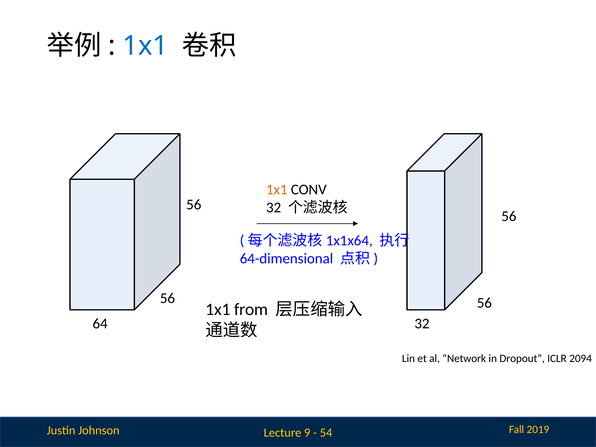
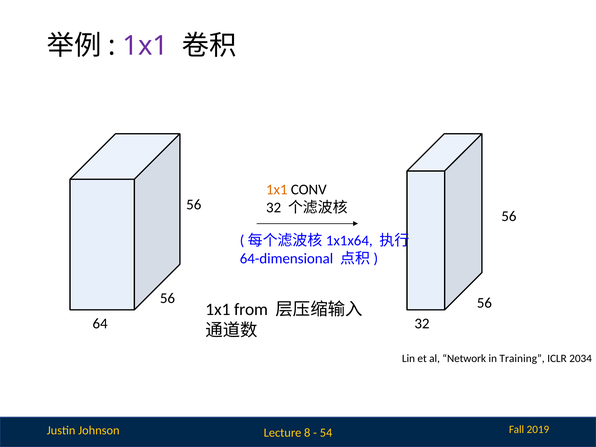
1x1 colour: blue -> purple (145, 46)
Dropout: Dropout -> Training (522, 359)
2094: 2094 -> 2034 (581, 359)
9: 9 -> 8 (307, 433)
